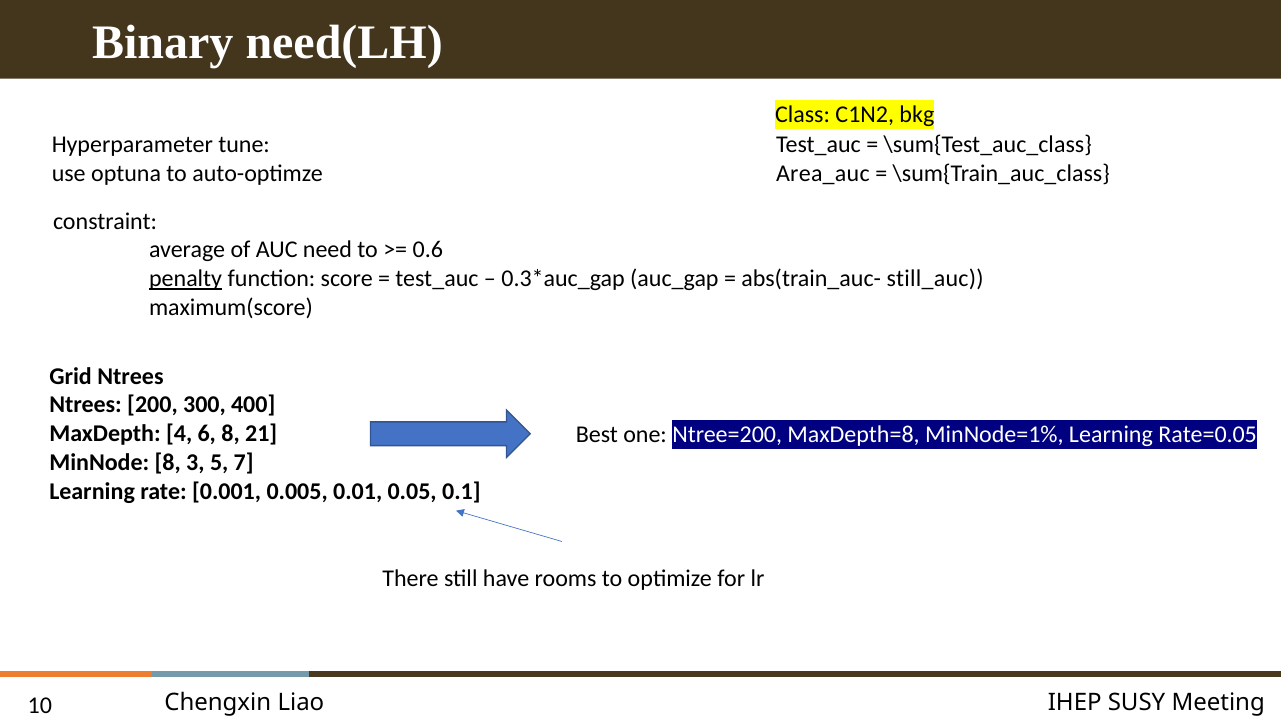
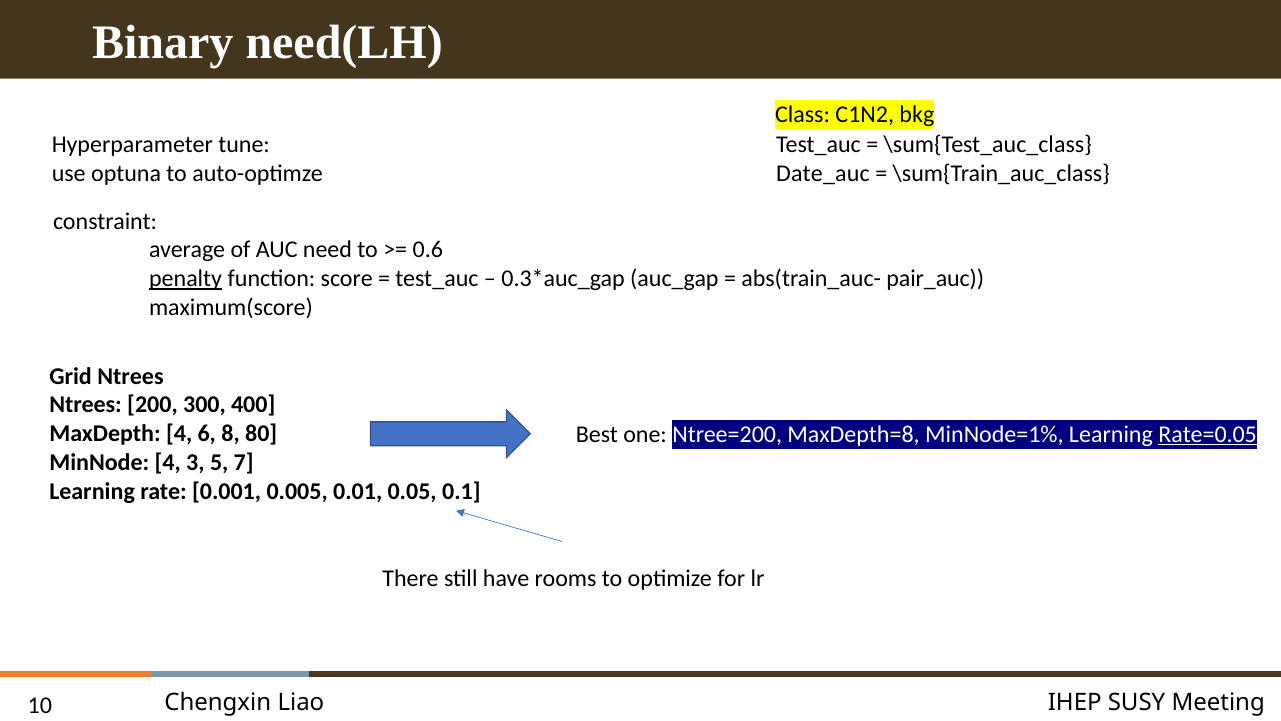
Area_auc: Area_auc -> Date_auc (823, 174)
still_auc: still_auc -> pair_auc (935, 279)
21: 21 -> 80 (261, 434)
Rate=0.05 underline: none -> present (1208, 434)
MinNode 8: 8 -> 4 (168, 462)
